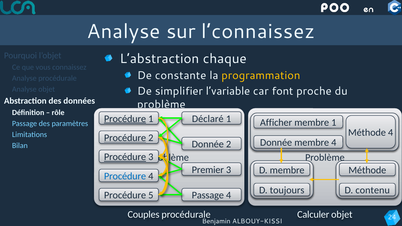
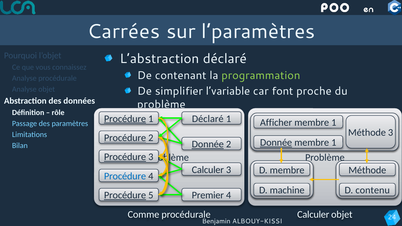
Analyse: Analyse -> Carrées (124, 32)
l’connaissez: l’connaissez -> l’paramètres (258, 32)
L’abstraction chaque: chaque -> déclaré (225, 59)
constante: constante -> contenant (181, 76)
programmation colour: yellow -> light green (261, 76)
4: 4 -> 3 (391, 133)
Donnée underline: none -> present (276, 143)
4: 4 -> 1 (334, 143)
Donnée underline: none -> present (208, 144)
Premier: Premier -> Calculer (208, 170)
toujours: toujours -> machine (287, 190)
Procédure underline: none -> present (125, 195)
Passage: Passage -> Premier (208, 195)
Couples: Couples -> Comme (143, 215)
